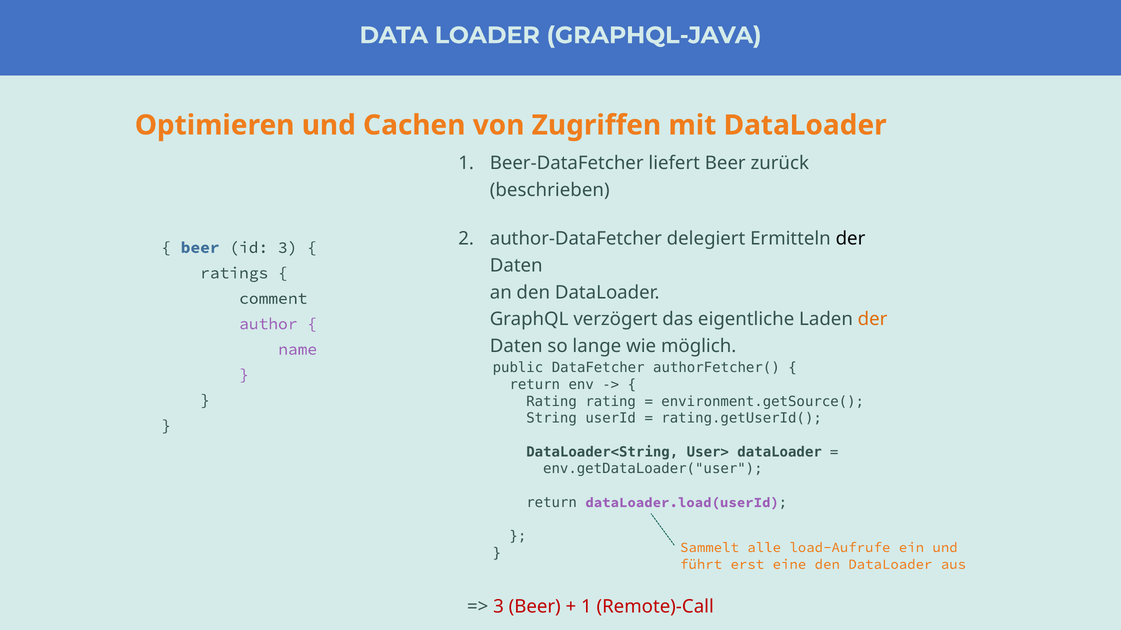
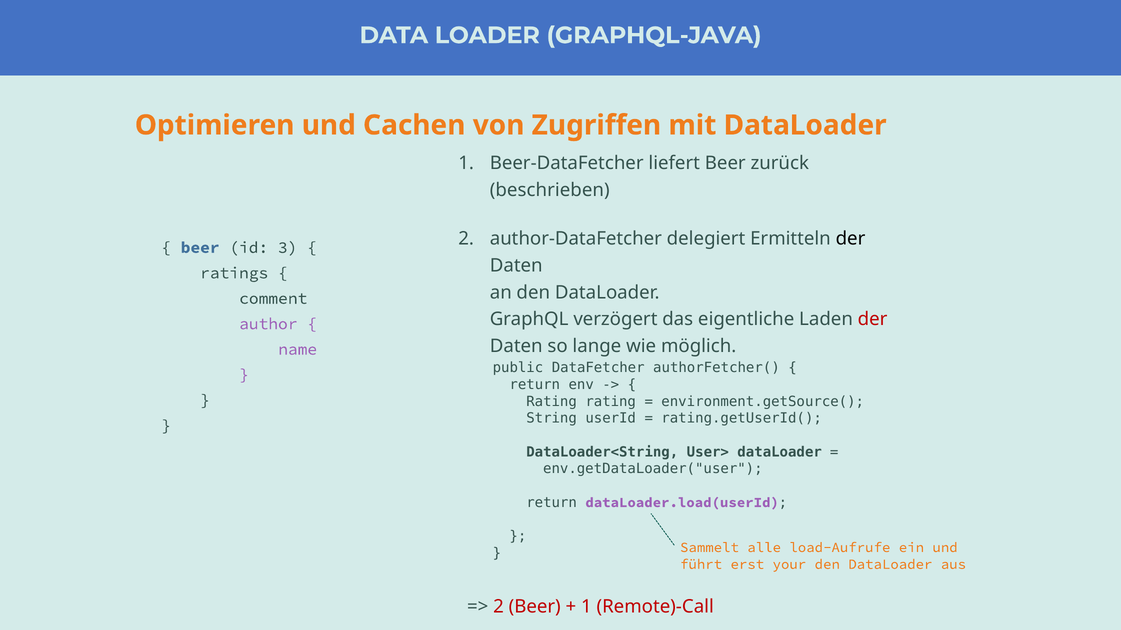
der colour: orange -> red (873, 320)
eine: eine -> your (789, 565)
3: 3 -> 2 (499, 607)
